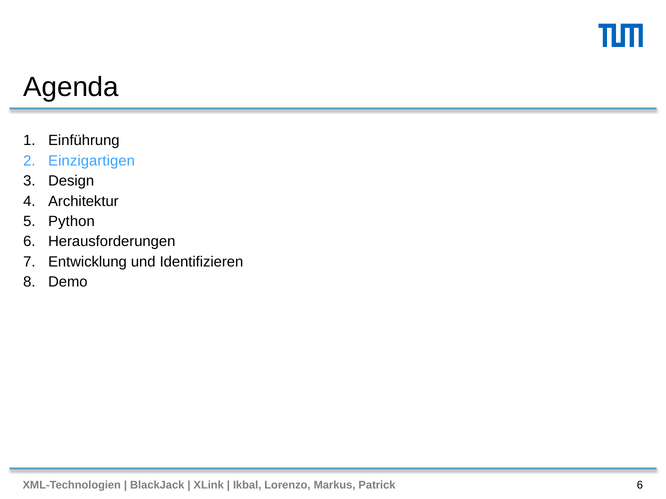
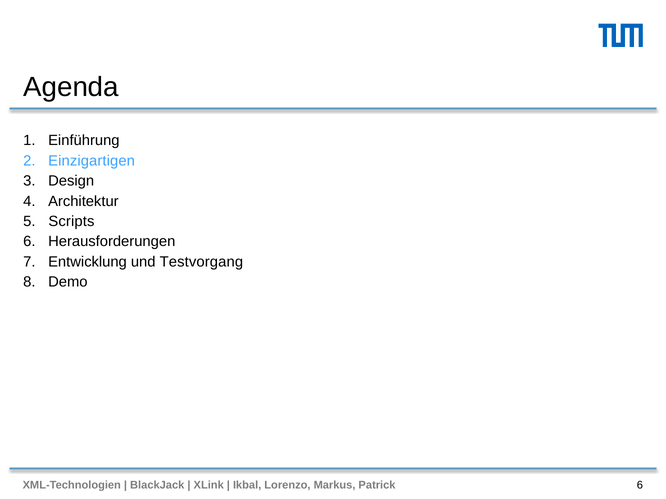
Python: Python -> Scripts (71, 222)
Identifizieren: Identifizieren -> Testvorgang (201, 262)
